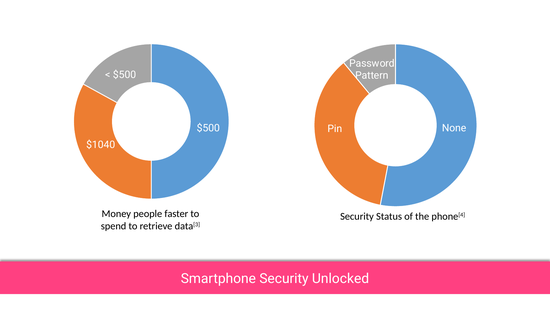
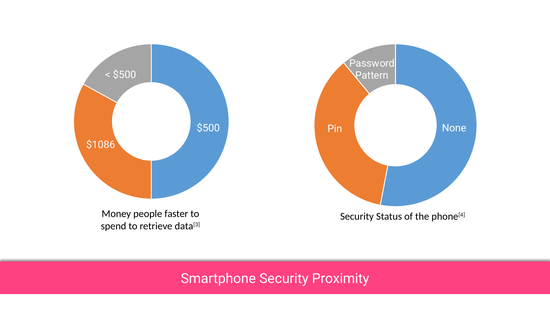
$1040: $1040 -> $1086 (101, 145)
Unlocked: Unlocked -> Proximity (341, 279)
